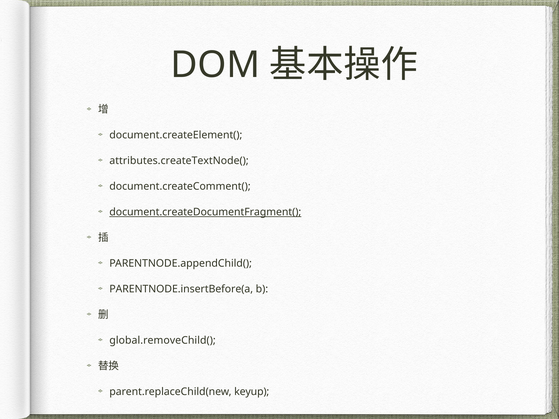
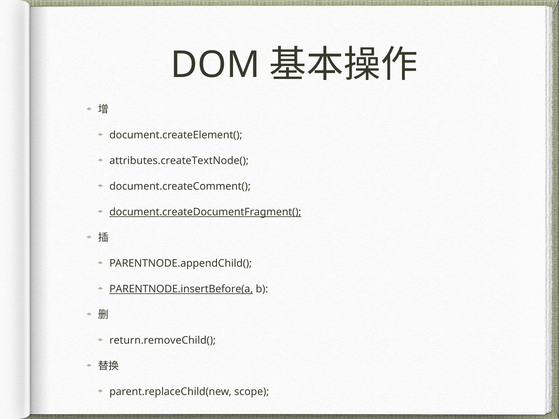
PARENTNODE.insertBefore(a underline: none -> present (181, 289)
global.removeChild(: global.removeChild( -> return.removeChild( (163, 341)
keyup: keyup -> scope (252, 392)
